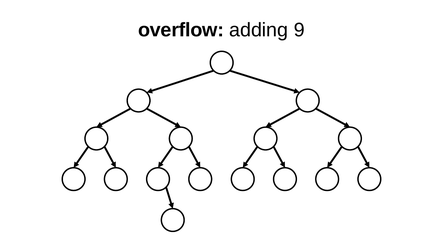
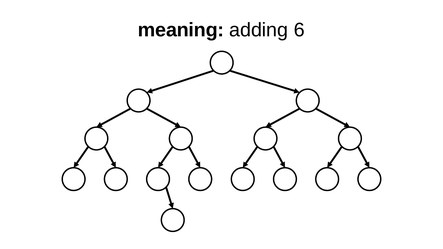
overflow: overflow -> meaning (181, 30)
adding 9: 9 -> 6 (299, 30)
